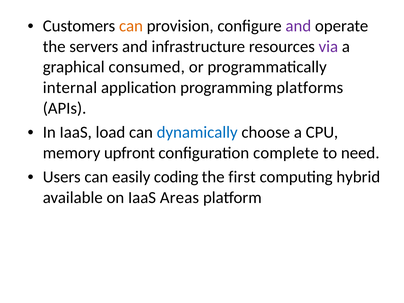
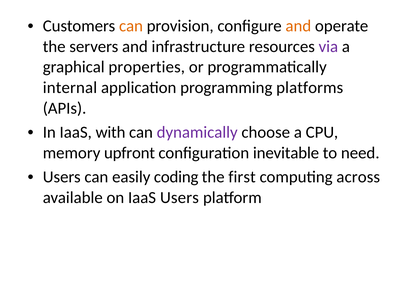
and colour: purple -> orange (298, 26)
consumed: consumed -> properties (147, 67)
load: load -> with (111, 132)
dynamically colour: blue -> purple (197, 132)
complete: complete -> inevitable (286, 153)
hybrid: hybrid -> across (358, 177)
IaaS Areas: Areas -> Users (179, 198)
